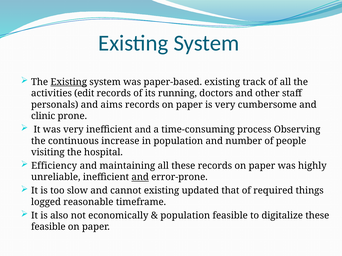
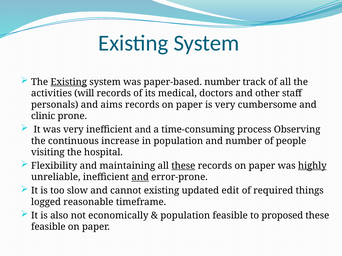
paper-based existing: existing -> number (222, 82)
edit: edit -> will (84, 93)
running: running -> medical (177, 93)
Efficiency: Efficiency -> Flexibility (54, 166)
these underline: none -> present (183, 166)
highly underline: none -> present (312, 166)
that: that -> edit (230, 191)
digitalize: digitalize -> proposed (282, 216)
